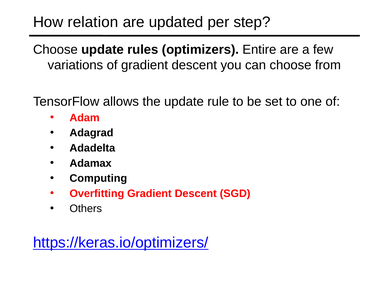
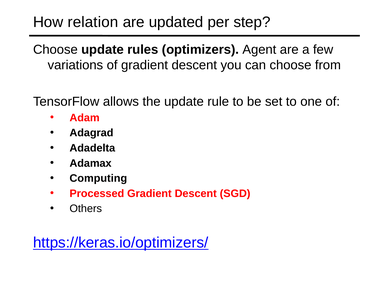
Entire: Entire -> Agent (259, 50)
Overfitting: Overfitting -> Processed (97, 193)
